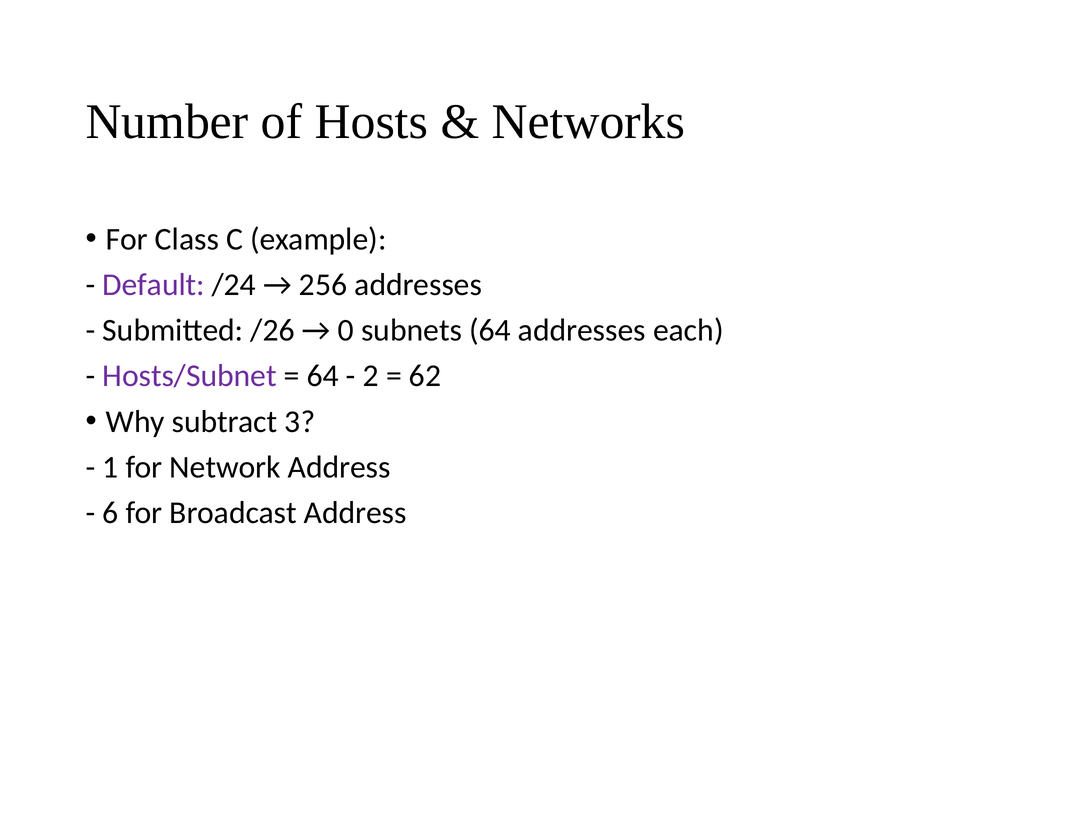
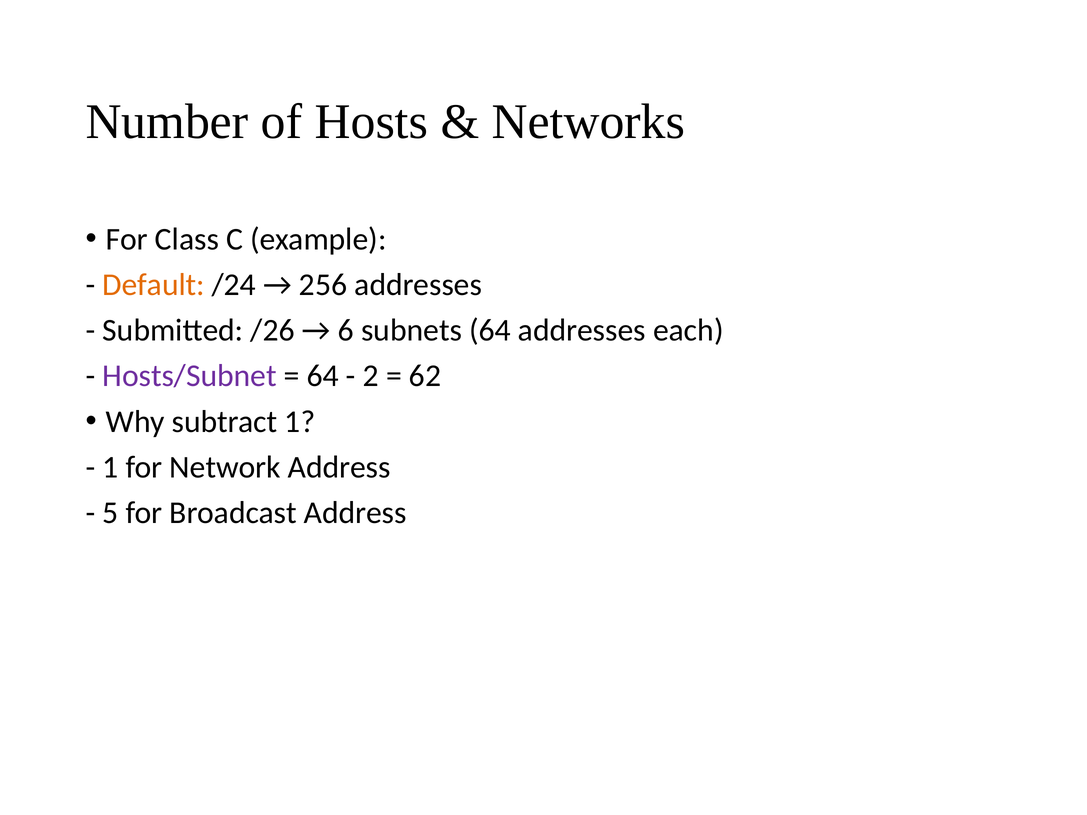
Default colour: purple -> orange (154, 285)
0: 0 -> 6 (346, 331)
subtract 3: 3 -> 1 (300, 422)
6: 6 -> 5 (110, 513)
